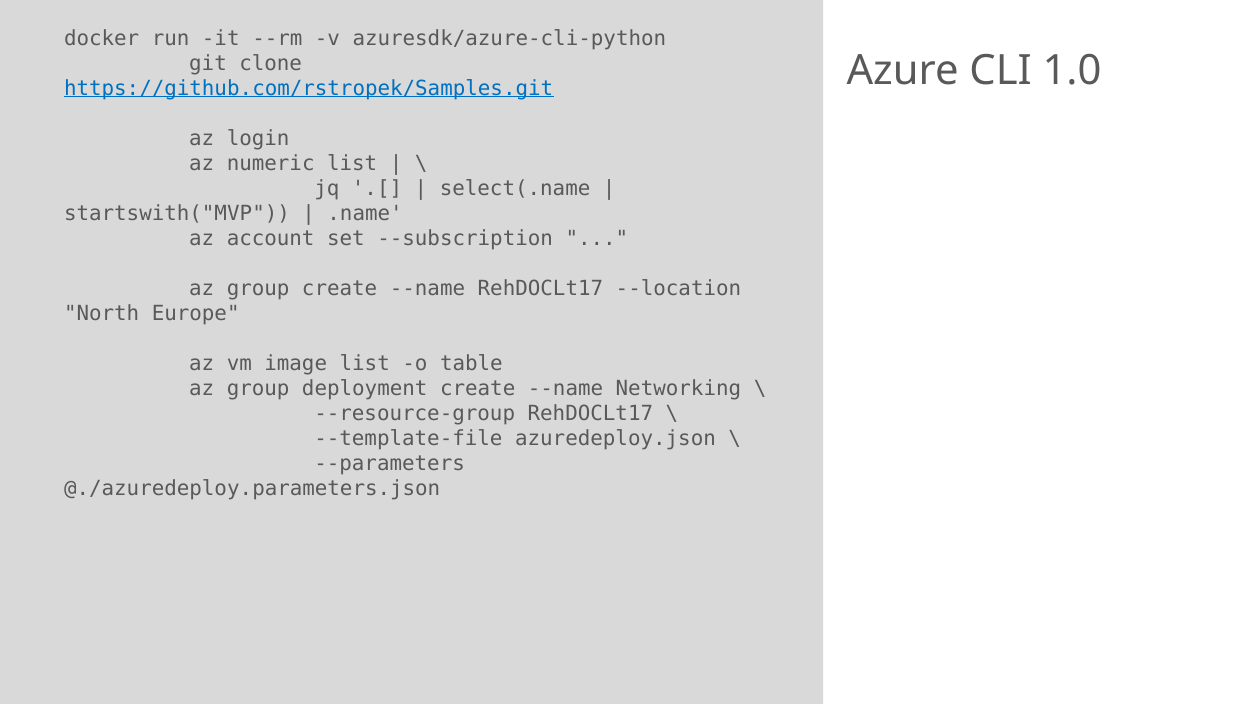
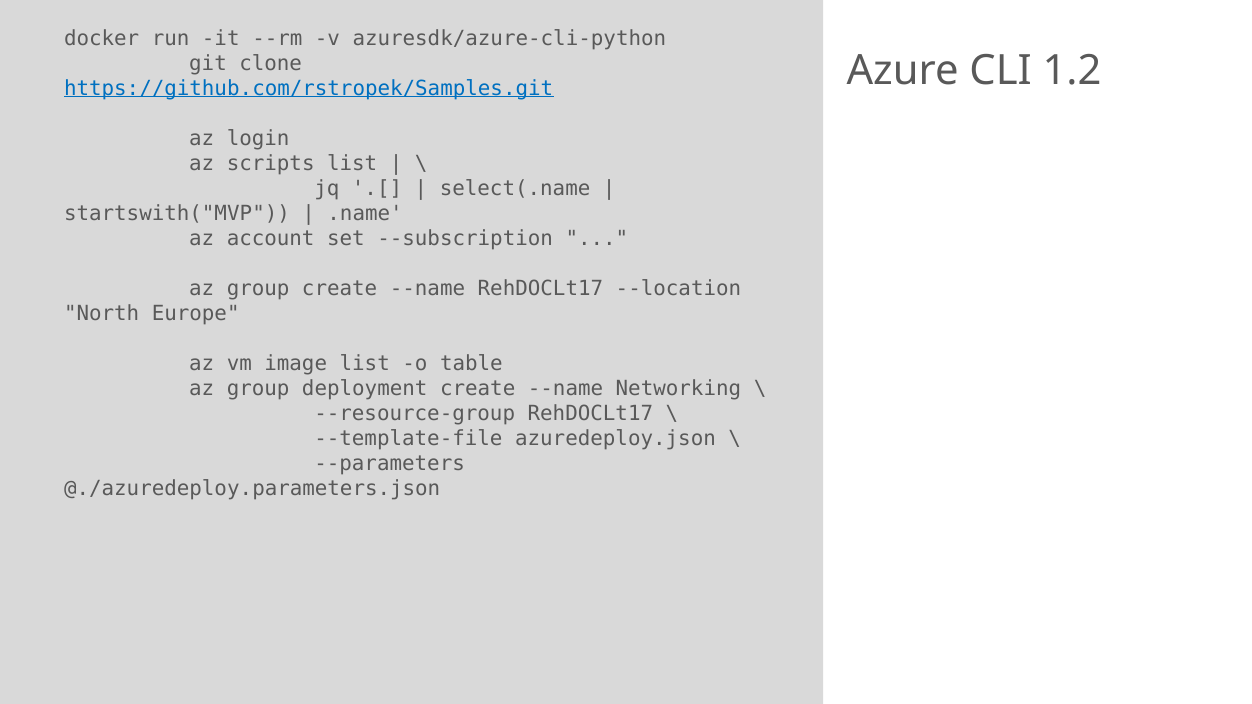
1.0: 1.0 -> 1.2 (1072, 71)
numeric: numeric -> scripts (271, 164)
